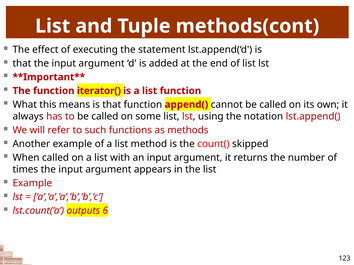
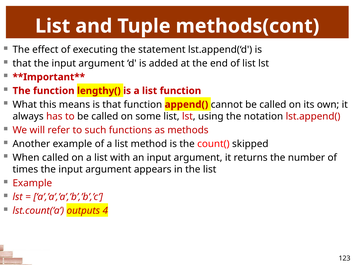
iterator(: iterator( -> lengthy( (99, 91)
6: 6 -> 4 (105, 211)
